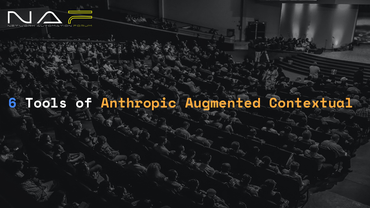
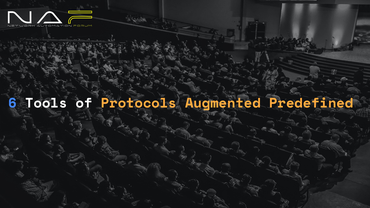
Anthropic: Anthropic -> Protocols (139, 103)
Contextual: Contextual -> Predefined (311, 103)
